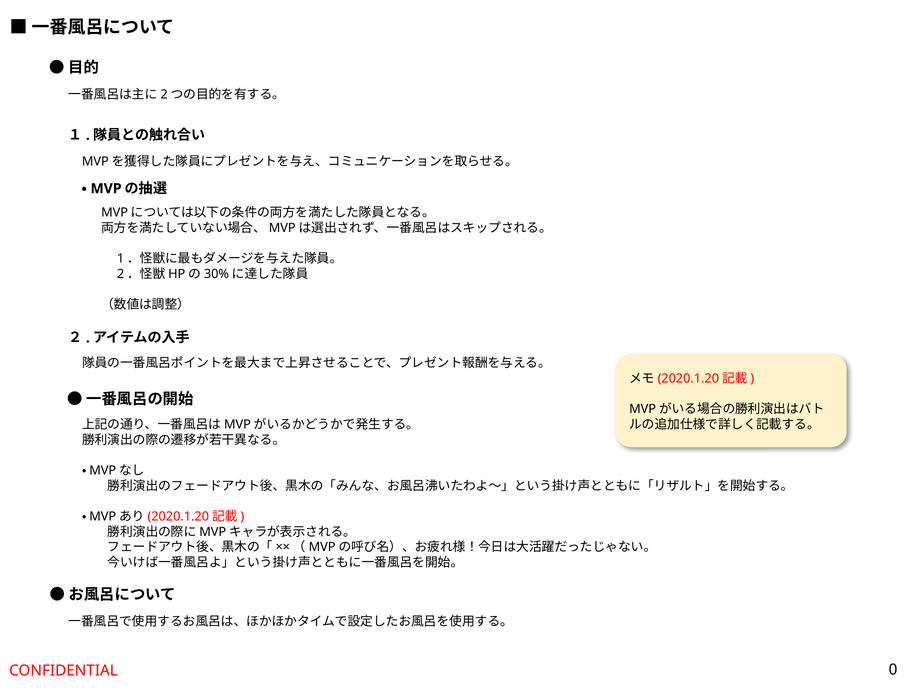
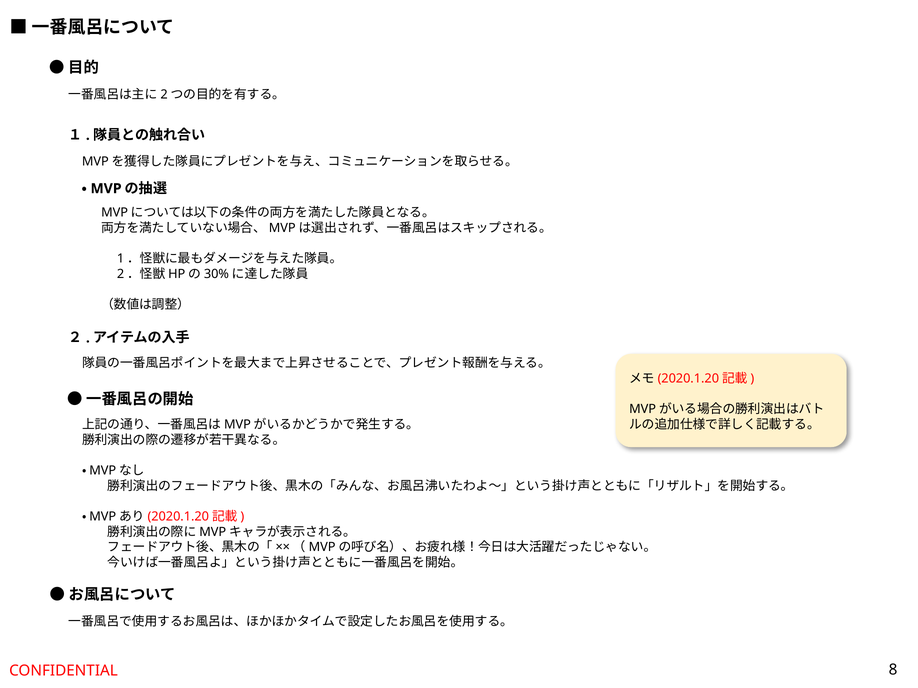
0: 0 -> 8 (893, 670)
